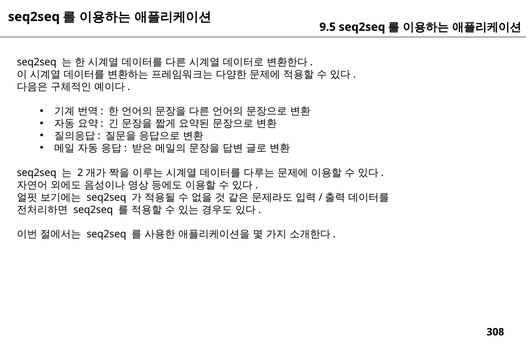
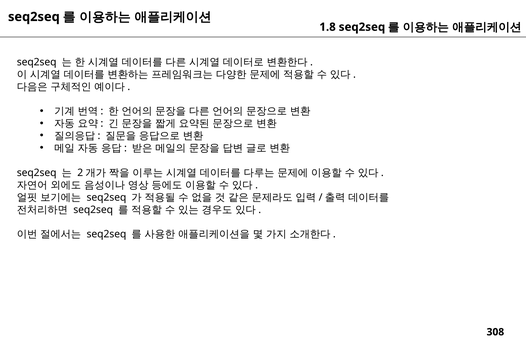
9.5: 9.5 -> 1.8 (328, 27)
